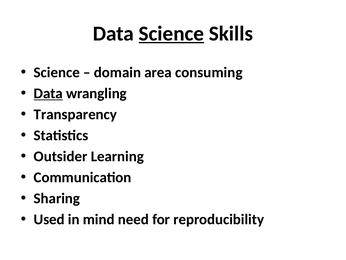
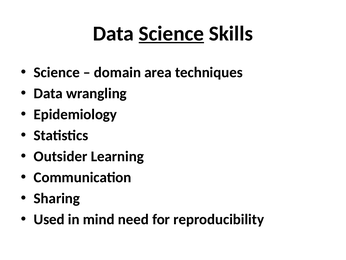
consuming: consuming -> techniques (209, 72)
Data underline: present -> none (48, 93)
Transparency: Transparency -> Epidemiology (75, 114)
